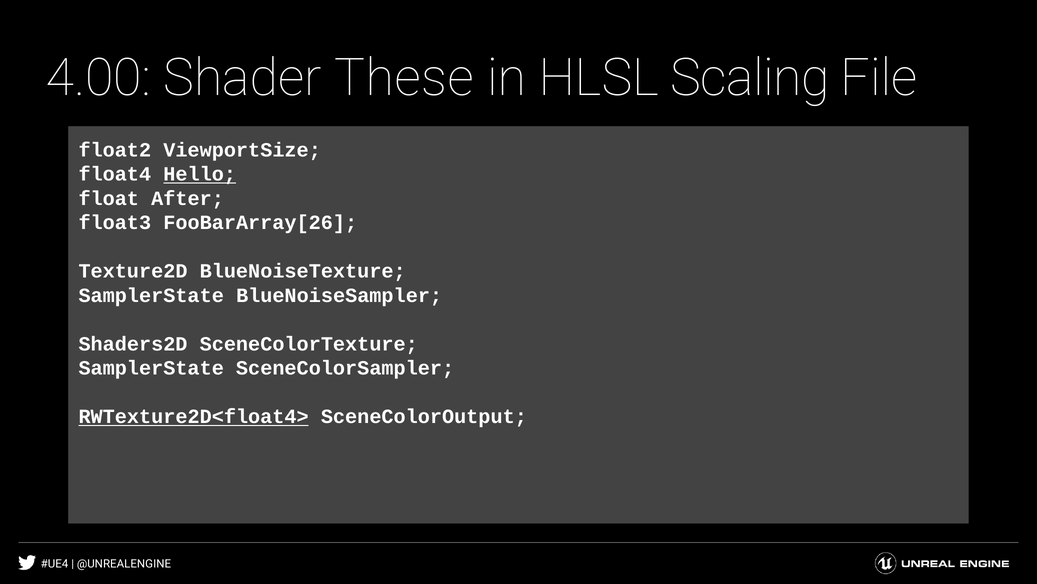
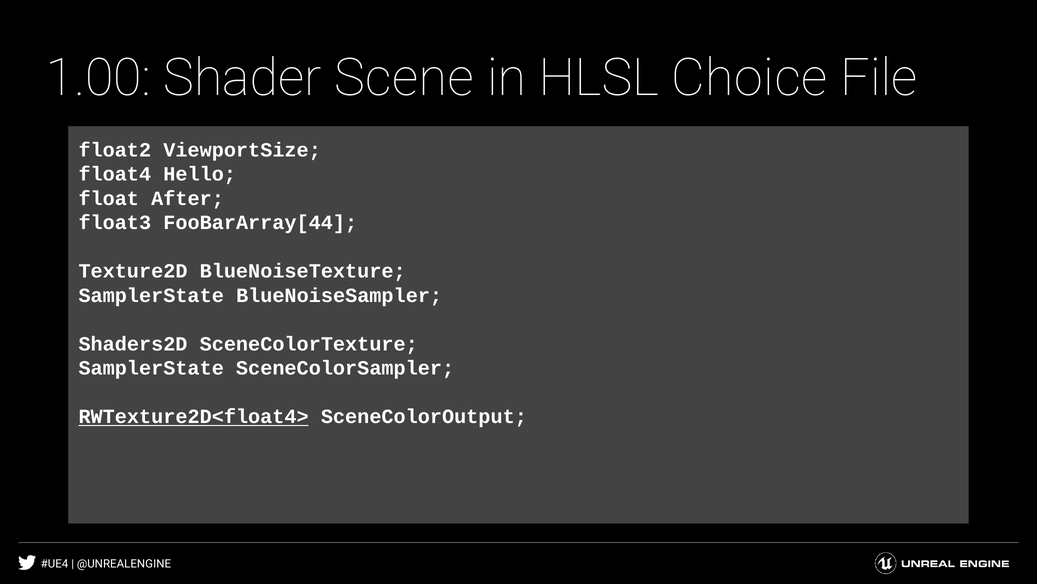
4.00: 4.00 -> 1.00 (98, 78)
These: These -> Scene (404, 78)
Scaling: Scaling -> Choice (749, 78)
Hello underline: present -> none (200, 174)
FooBarArray[26: FooBarArray[26 -> FooBarArray[44 (260, 223)
